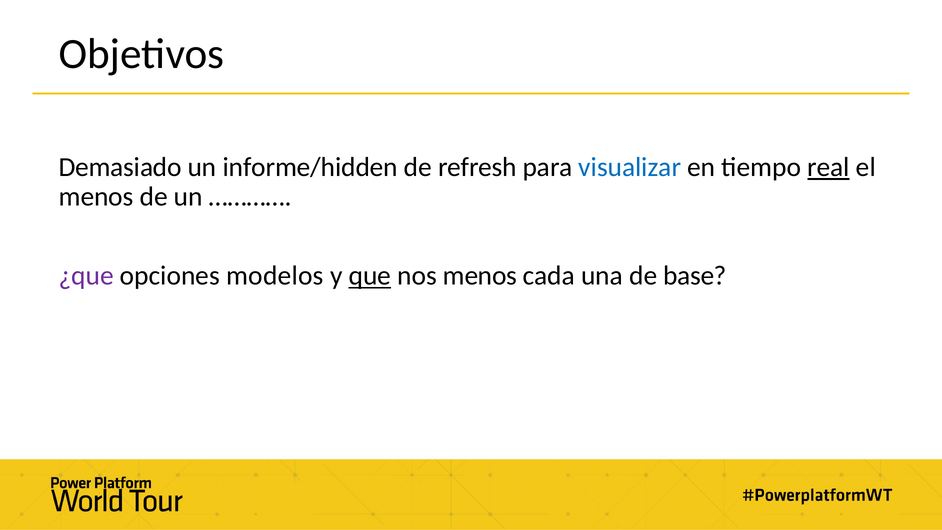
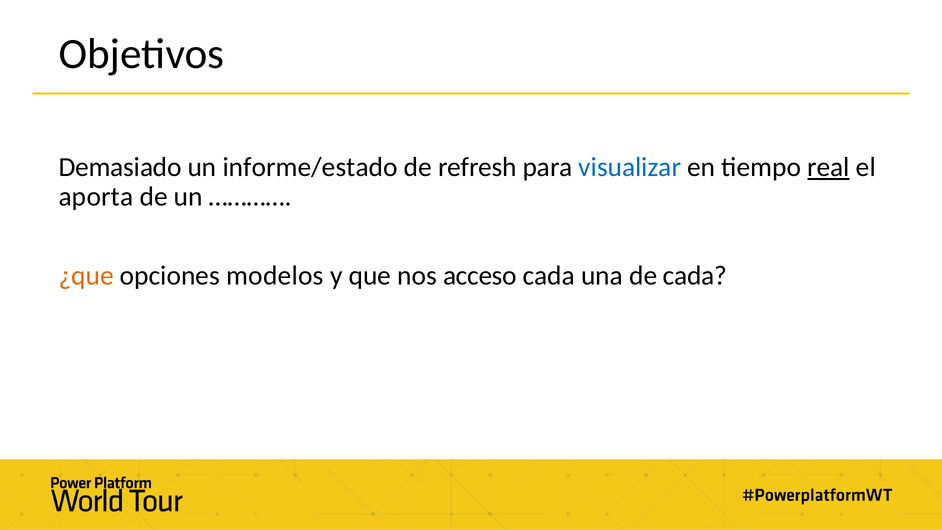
informe/hidden: informe/hidden -> informe/estado (310, 167)
menos: menos -> aporta (96, 197)
¿que colour: purple -> orange (86, 276)
que underline: present -> none (370, 276)
nos menos: menos -> acceso (480, 276)
de base: base -> cada (695, 276)
